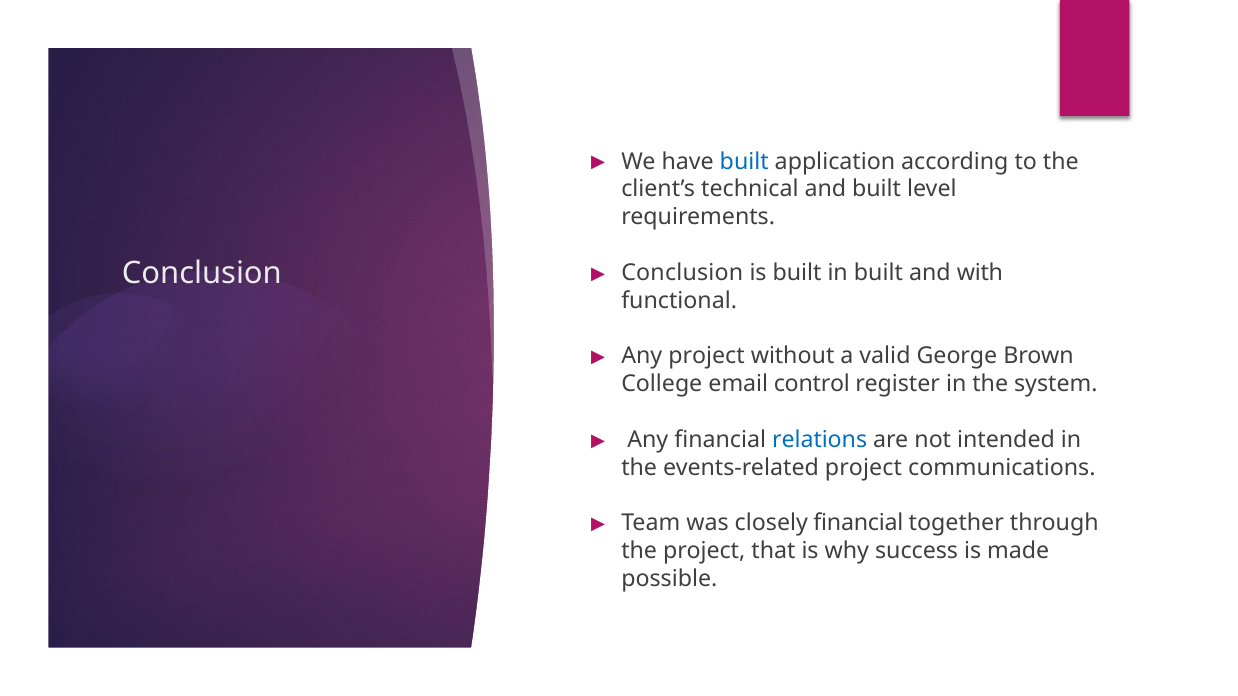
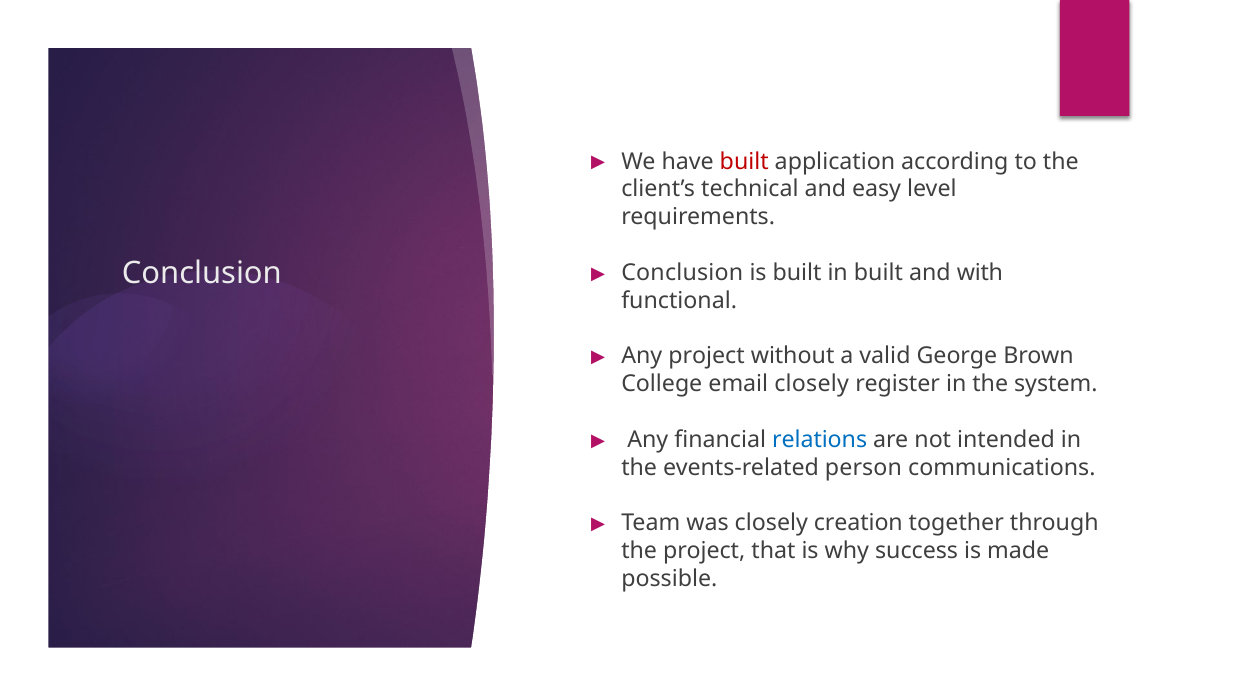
built colour: blue -> red (744, 161)
and built: built -> easy (877, 189)
email control: control -> closely (812, 384)
events-related project: project -> person (863, 468)
closely financial: financial -> creation (858, 524)
